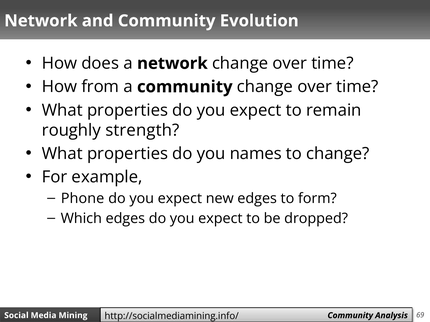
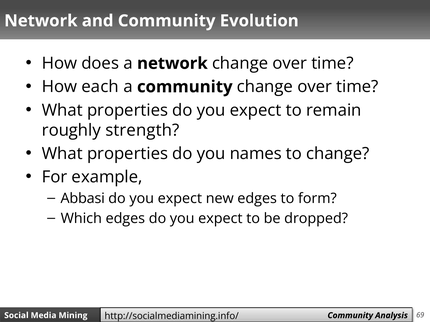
from: from -> each (100, 87)
Phone: Phone -> Abbasi (83, 199)
